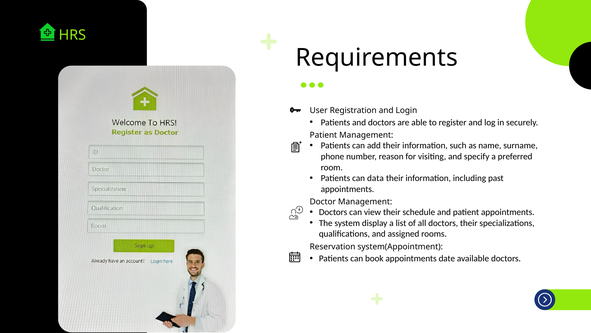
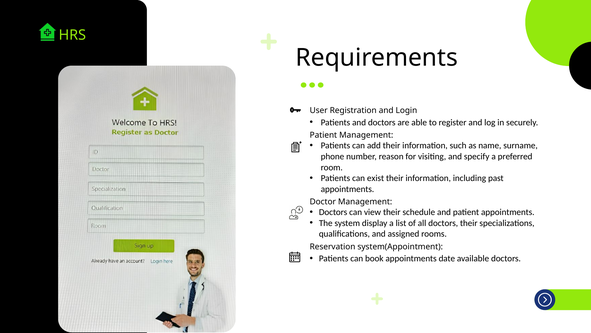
data: data -> exist (376, 178)
